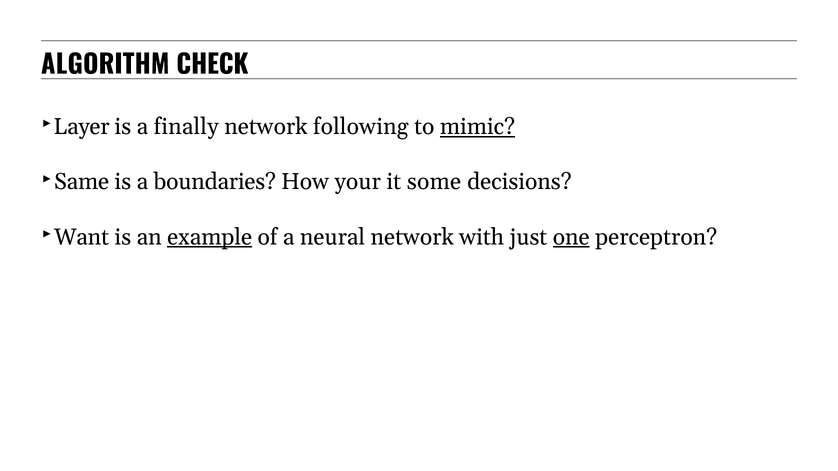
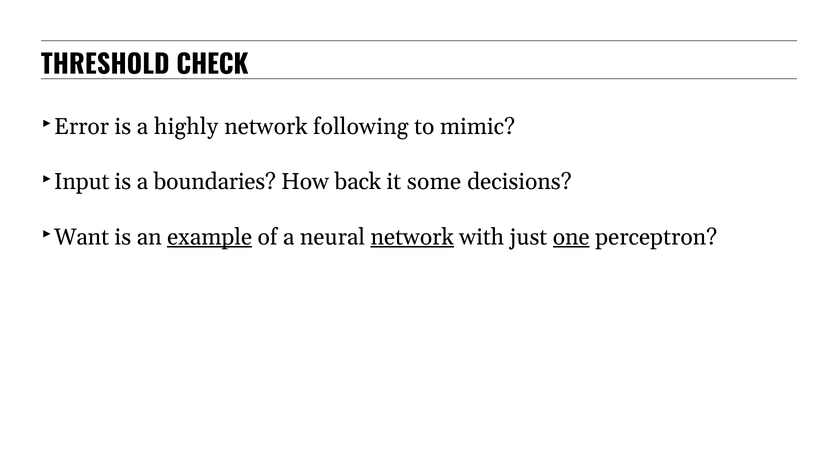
ALGORITHM: ALGORITHM -> THRESHOLD (105, 65)
Layer: Layer -> Error (82, 127)
finally: finally -> highly (186, 127)
mimic underline: present -> none (477, 127)
Same: Same -> Input (82, 182)
your: your -> back (358, 182)
network underline: none -> present (412, 237)
